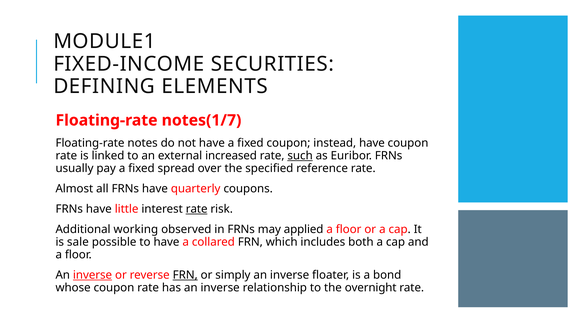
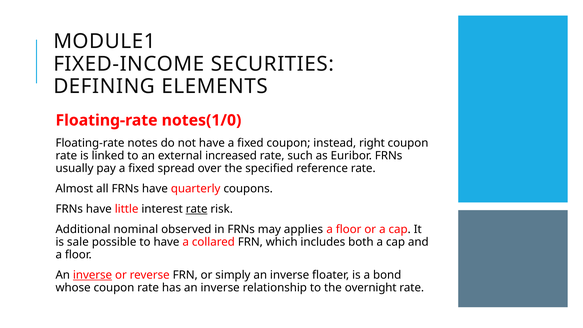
notes(1/7: notes(1/7 -> notes(1/0 (202, 120)
instead have: have -> right (372, 143)
such underline: present -> none (300, 156)
working: working -> nominal (136, 229)
applied: applied -> applies (303, 229)
FRN underline: present -> none (185, 275)
